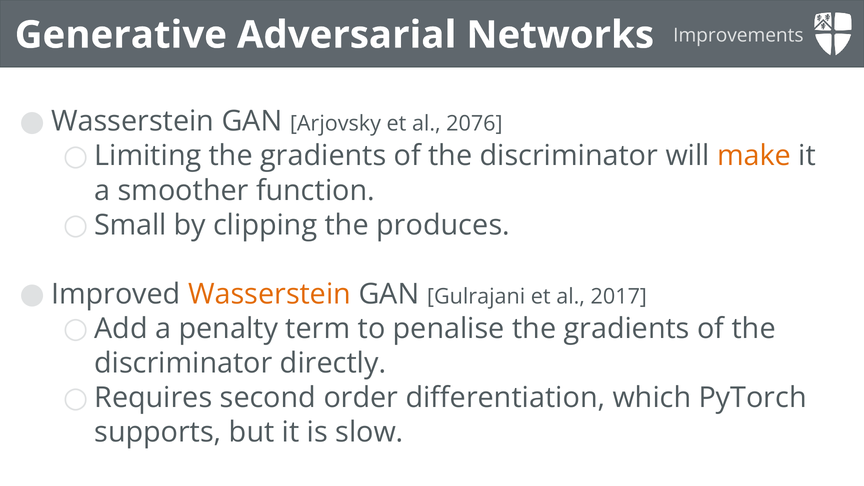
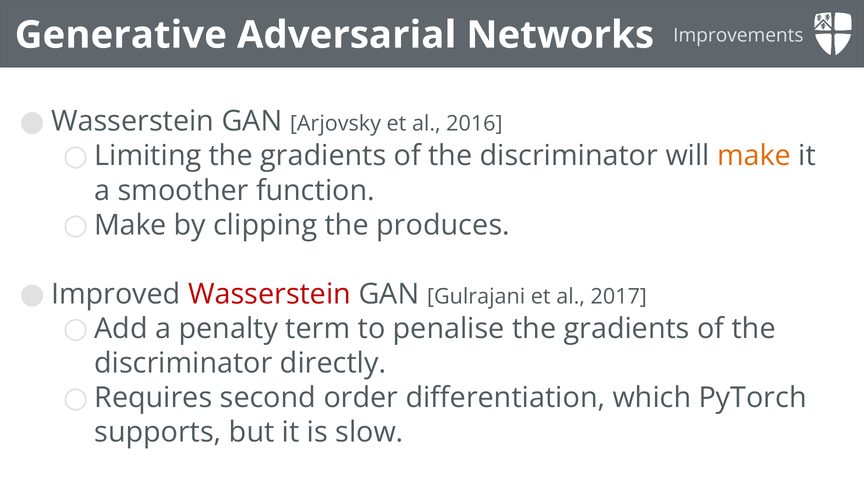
2076: 2076 -> 2016 (474, 124)
Small: Small -> Make (130, 225)
Wasserstein colour: orange -> red (270, 294)
